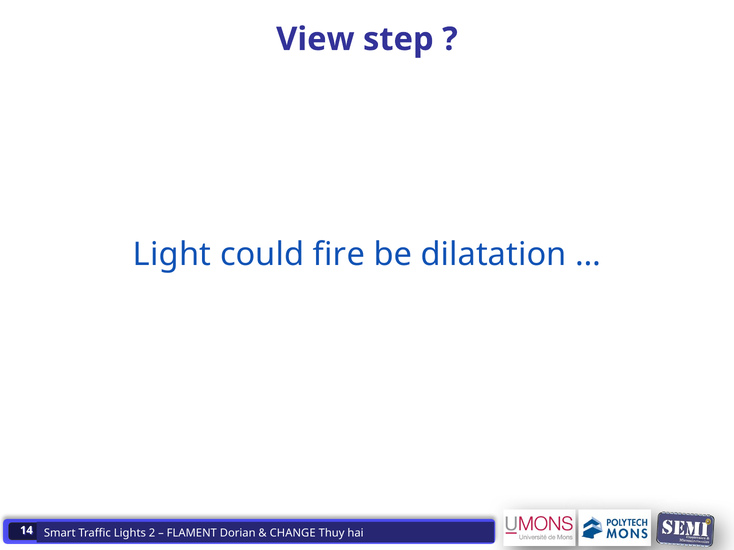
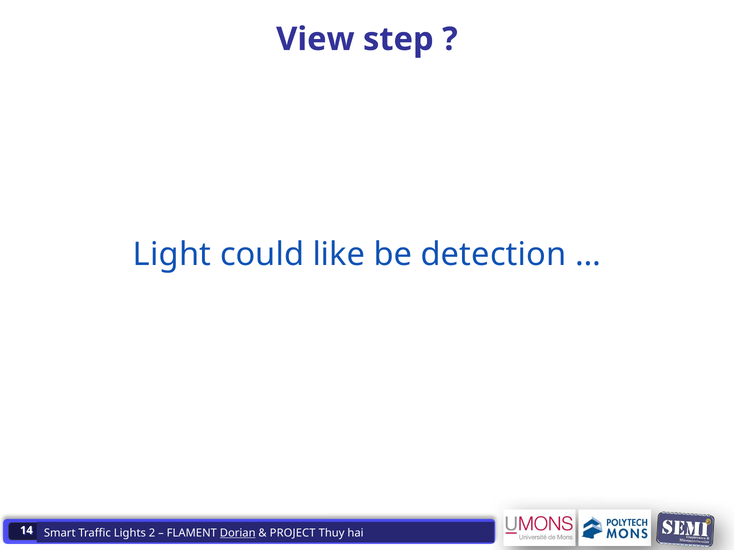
fire: fire -> like (339, 255)
dilatation: dilatation -> detection (494, 255)
Dorian underline: none -> present (238, 533)
CHANGE: CHANGE -> PROJECT (293, 533)
